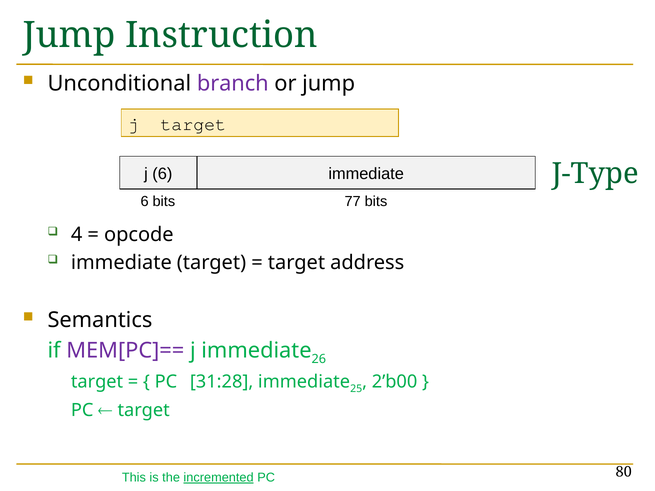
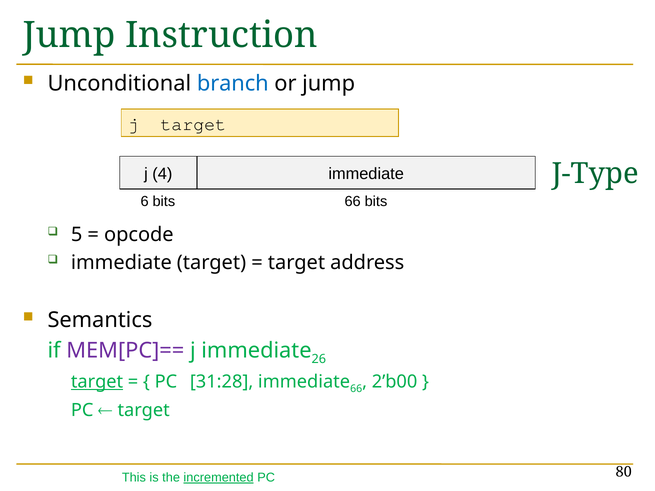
branch colour: purple -> blue (233, 83)
j 6: 6 -> 4 (162, 174)
bits 77: 77 -> 66 (353, 202)
4: 4 -> 5 (77, 235)
target underline: none -> present (97, 382)
immediate 25: 25 -> 66 (356, 389)
